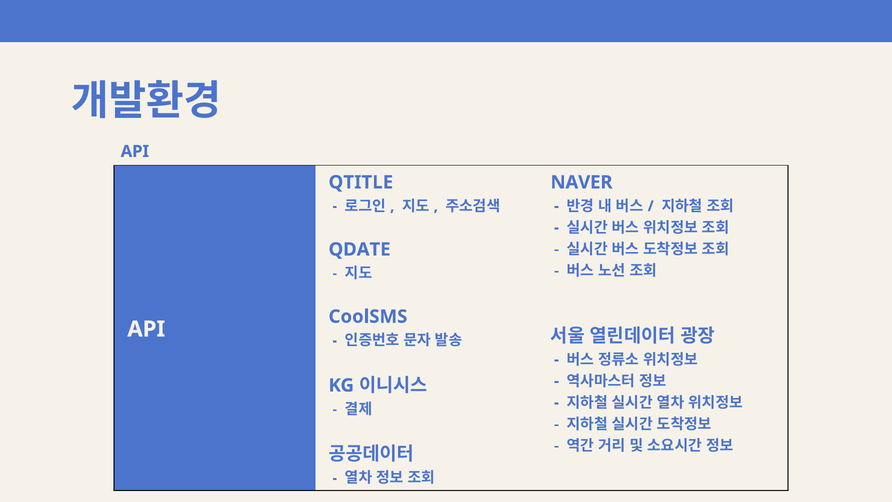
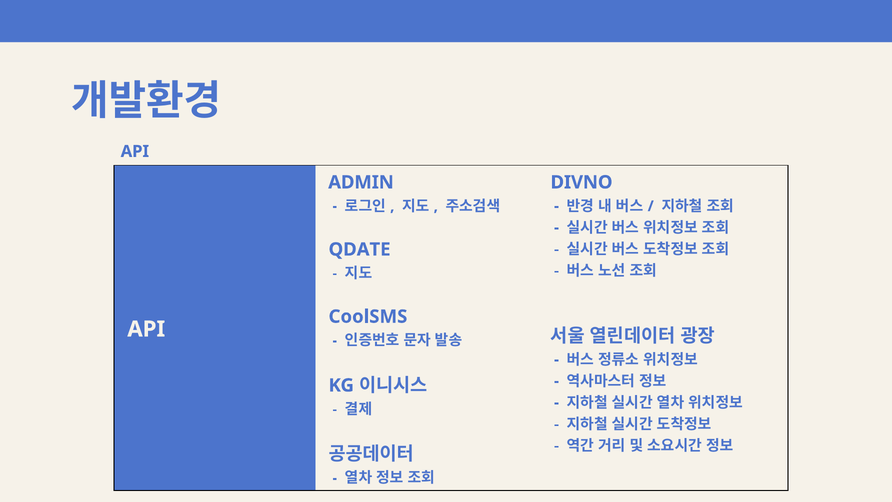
QTITLE: QTITLE -> ADMIN (361, 182)
NAVER: NAVER -> DIVNO (582, 182)
